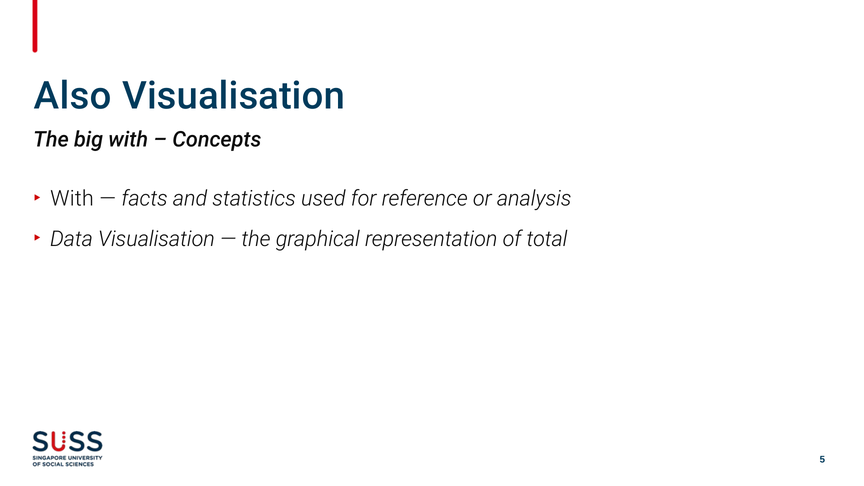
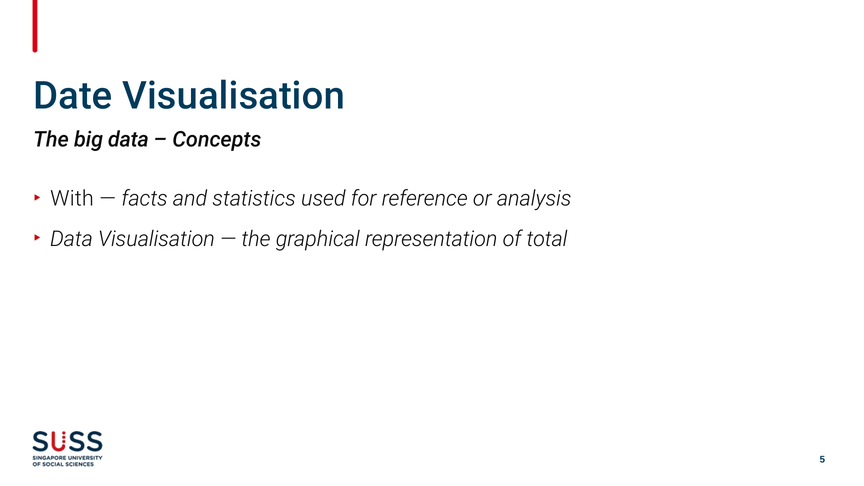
Also: Also -> Date (73, 96)
big with: with -> data (128, 139)
